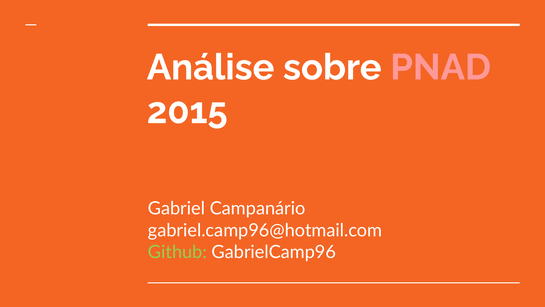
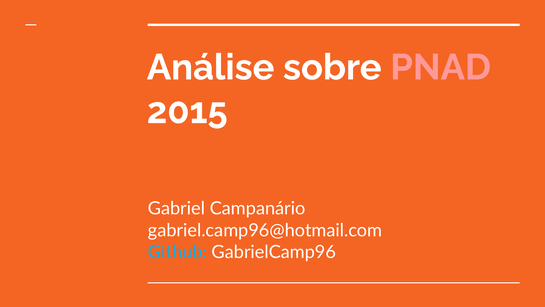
Github colour: light green -> light blue (177, 252)
